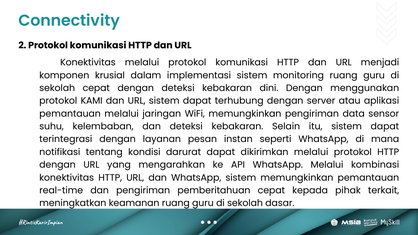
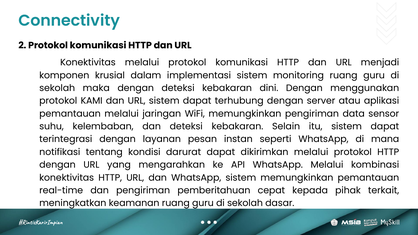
sekolah cepat: cepat -> maka (96, 88)
